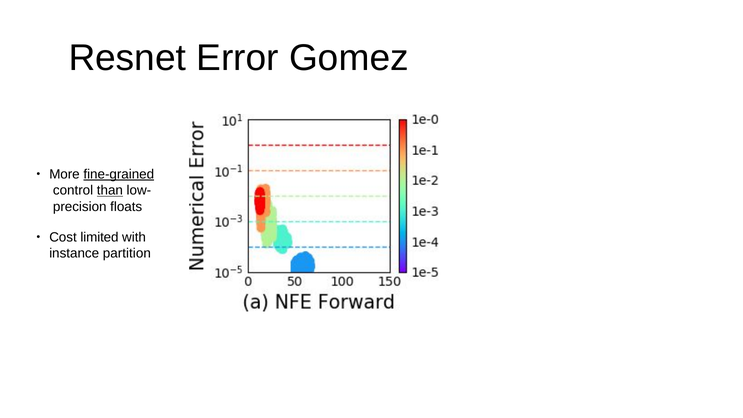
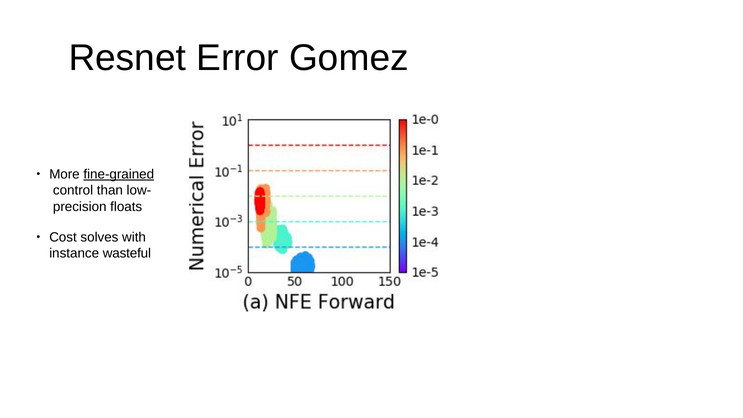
than underline: present -> none (110, 190)
limited: limited -> solves (99, 237)
partition: partition -> wasteful (127, 253)
